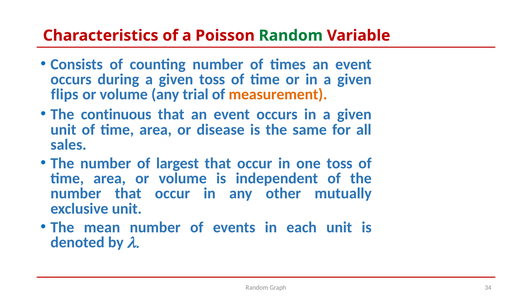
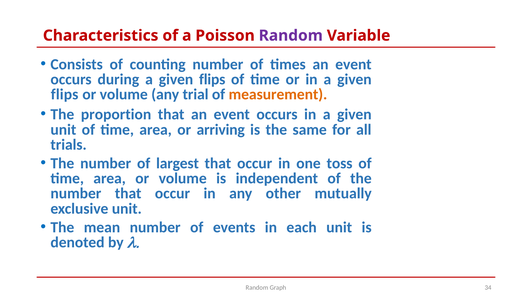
Random colour: green -> purple (291, 36)
during a given toss: toss -> flips (212, 79)
continuous: continuous -> proportion (116, 115)
disease: disease -> arriving (221, 130)
sales: sales -> trials (69, 145)
